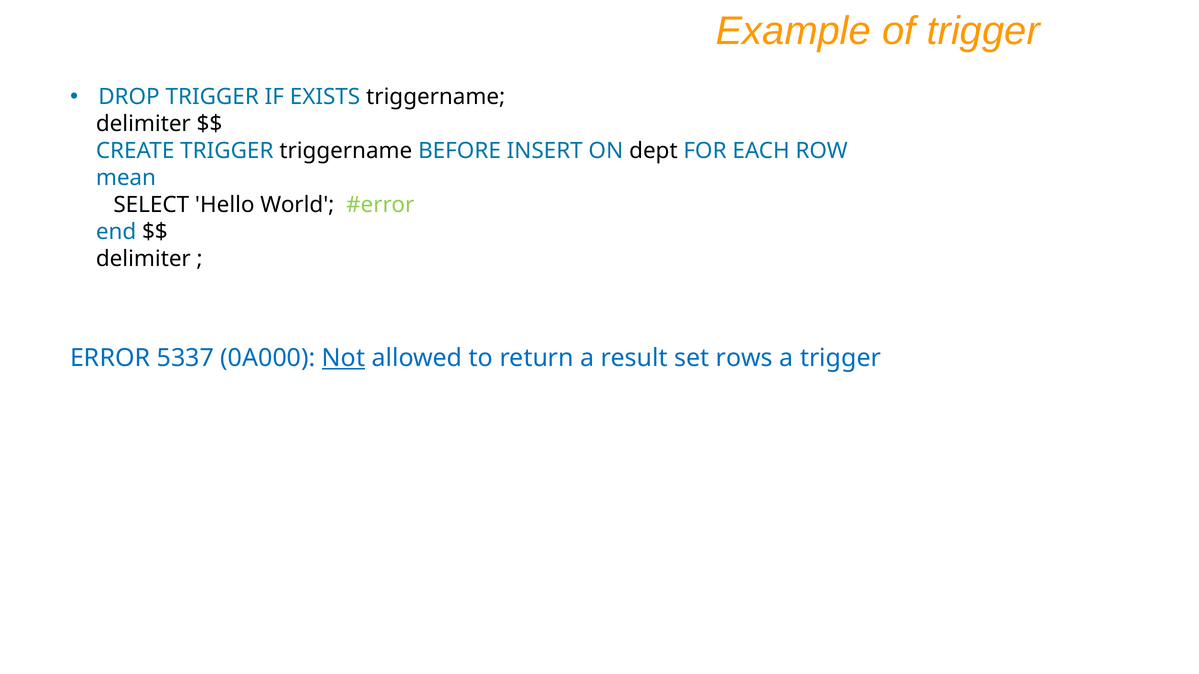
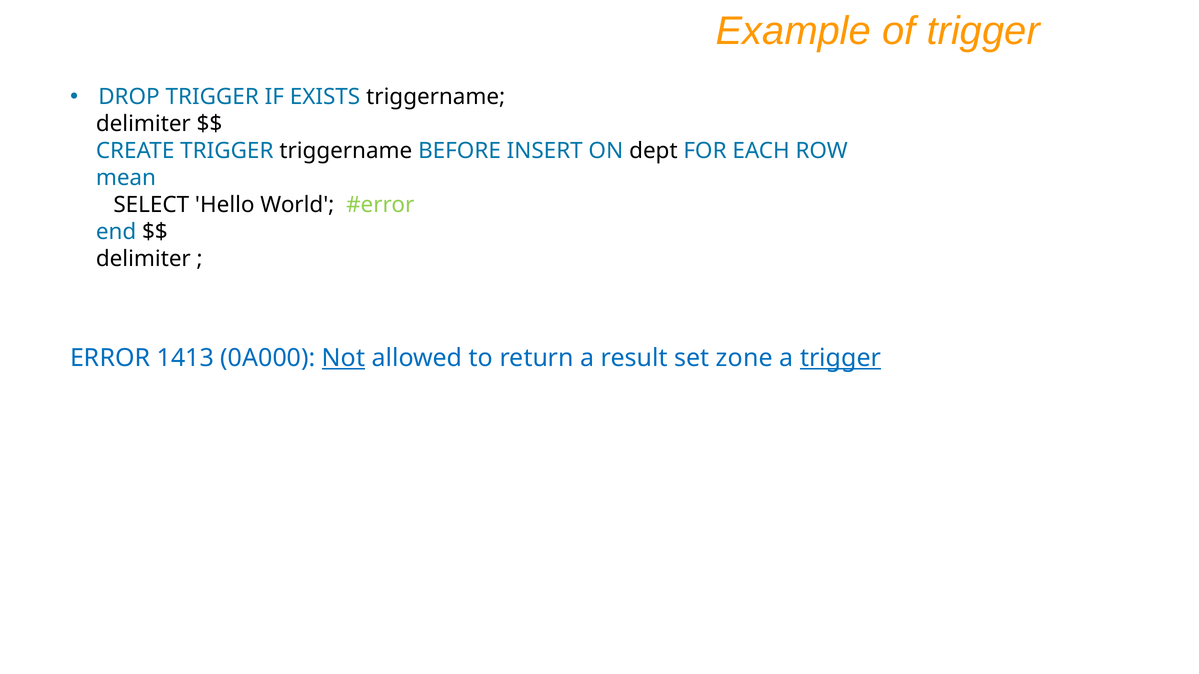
5337: 5337 -> 1413 (185, 358)
rows: rows -> zone (744, 358)
trigger underline: none -> present (840, 358)
